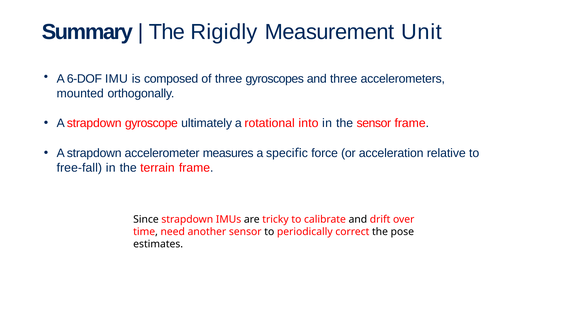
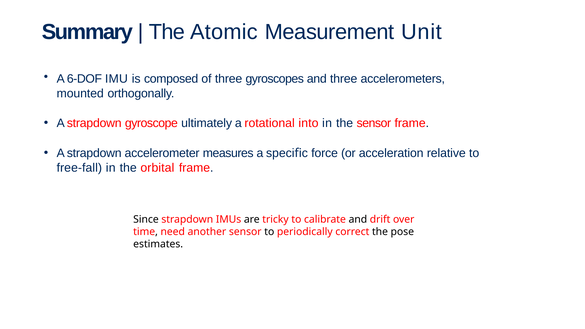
Rigidly: Rigidly -> Atomic (224, 32)
terrain: terrain -> orbital (157, 168)
